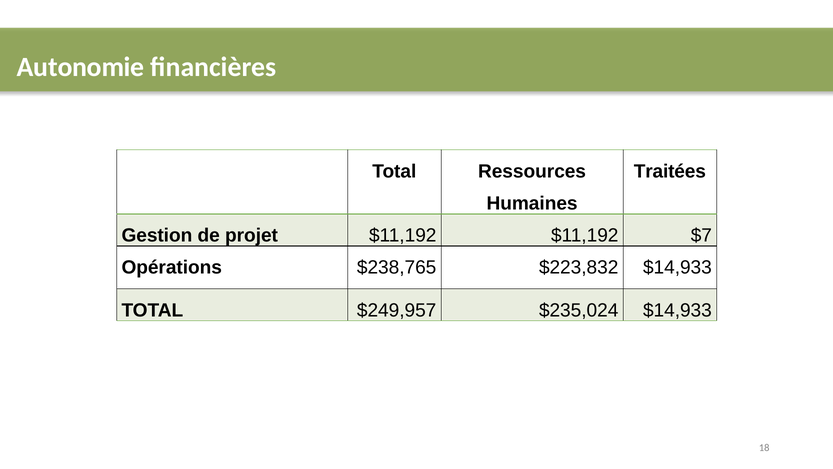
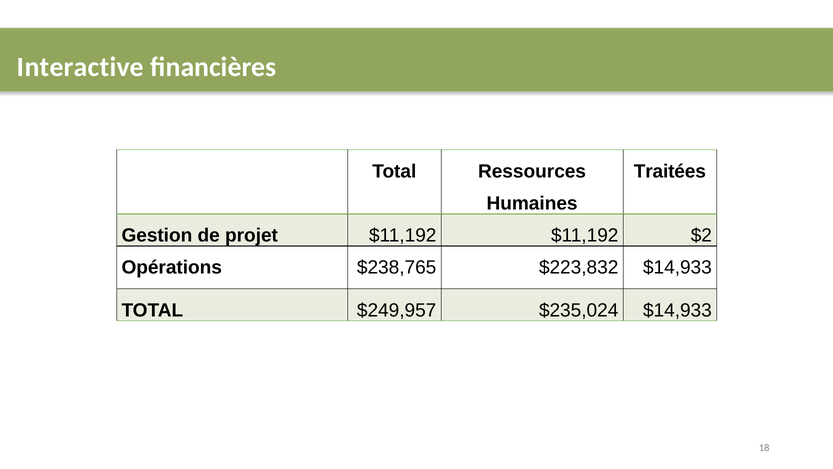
Autonomie: Autonomie -> Interactive (80, 67)
$7: $7 -> $2 (701, 235)
